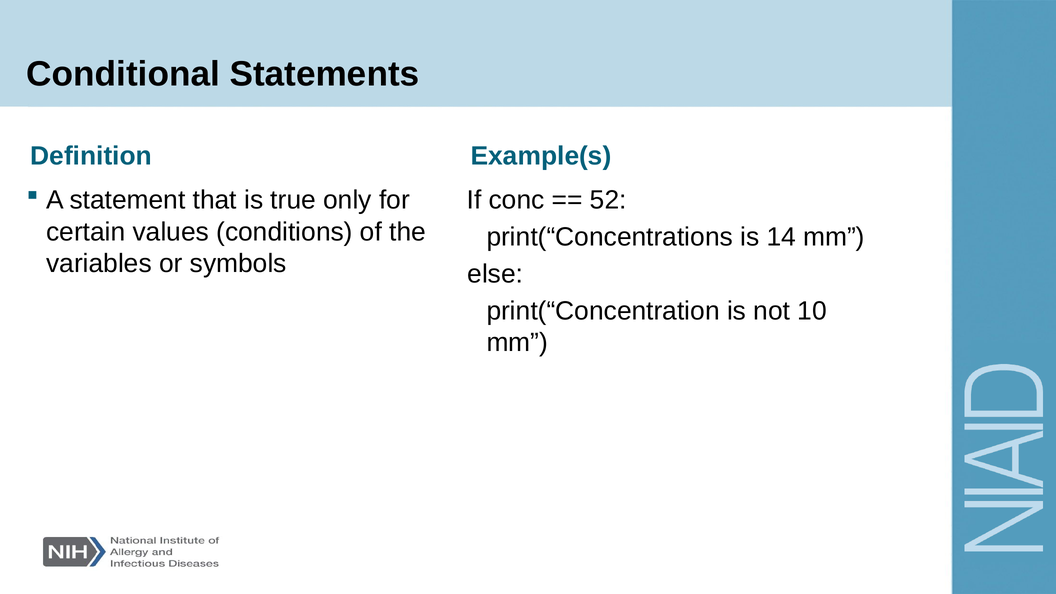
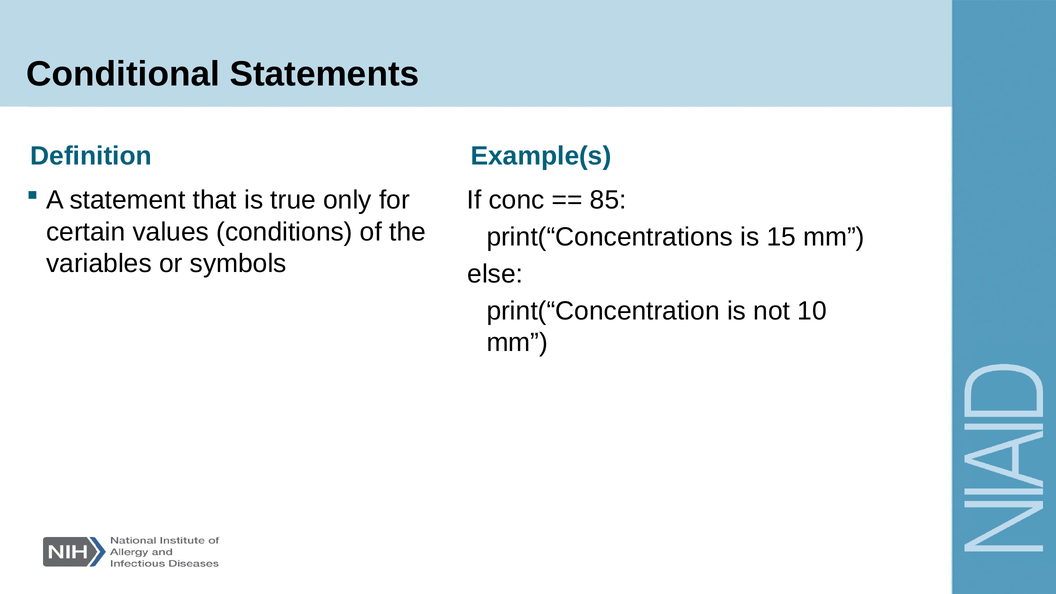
52: 52 -> 85 (608, 200)
14: 14 -> 15 (781, 237)
